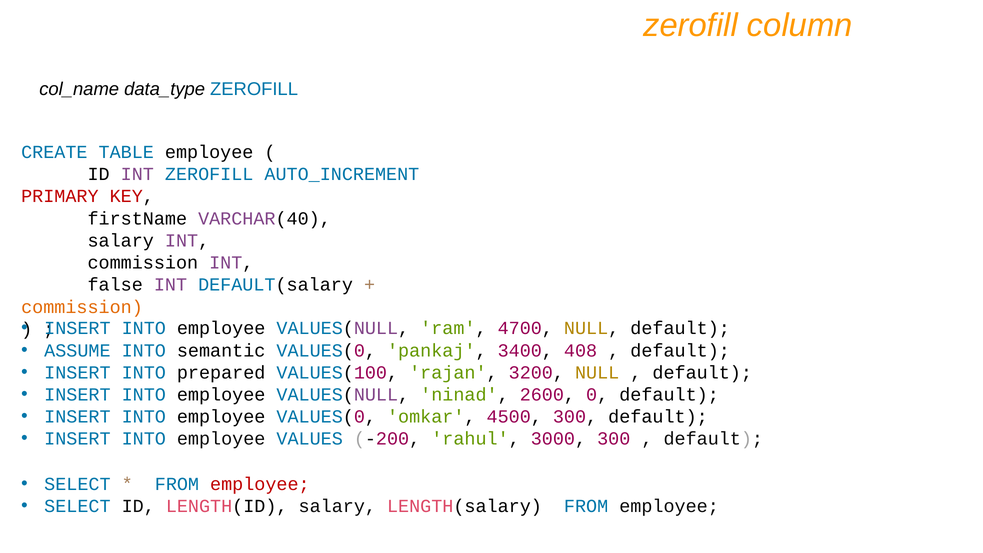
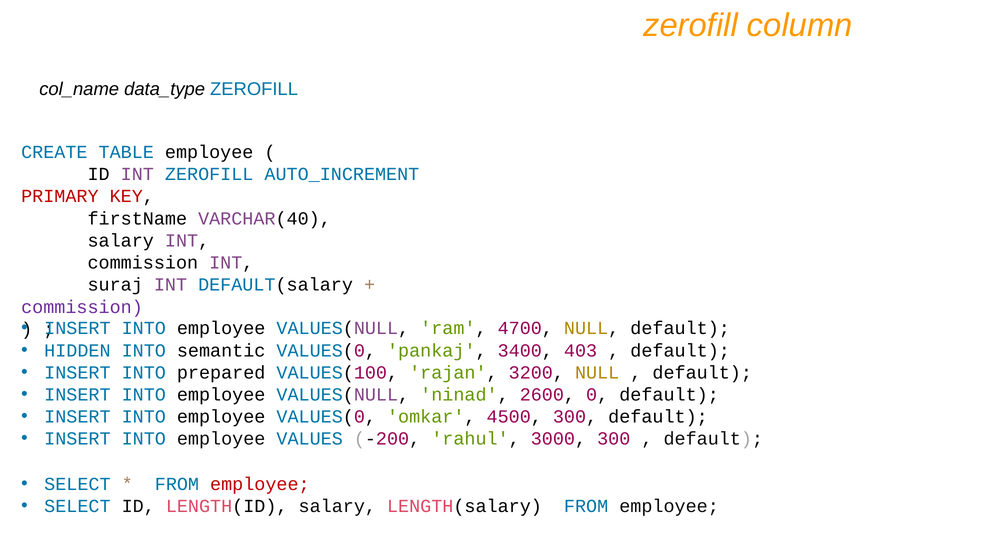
false: false -> suraj (115, 285)
commission colour: orange -> purple (82, 307)
ASSUME: ASSUME -> HIDDEN (77, 350)
408: 408 -> 403 (581, 350)
